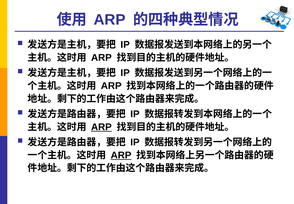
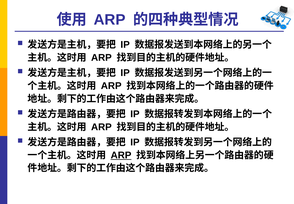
ARP underline: present -> none (101, 127)
